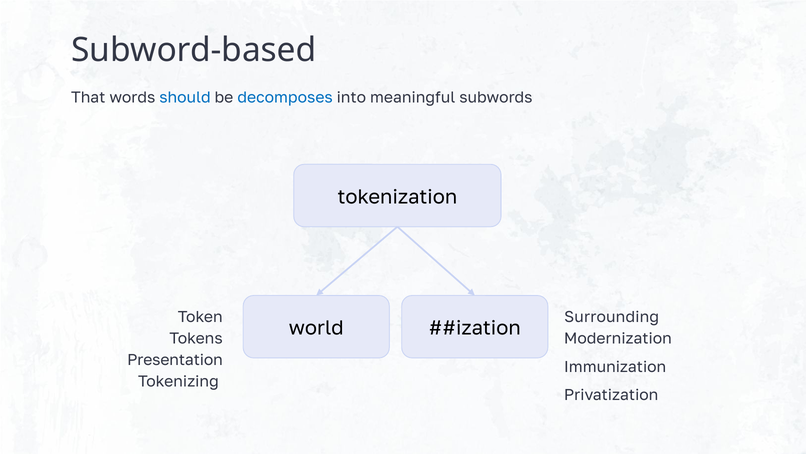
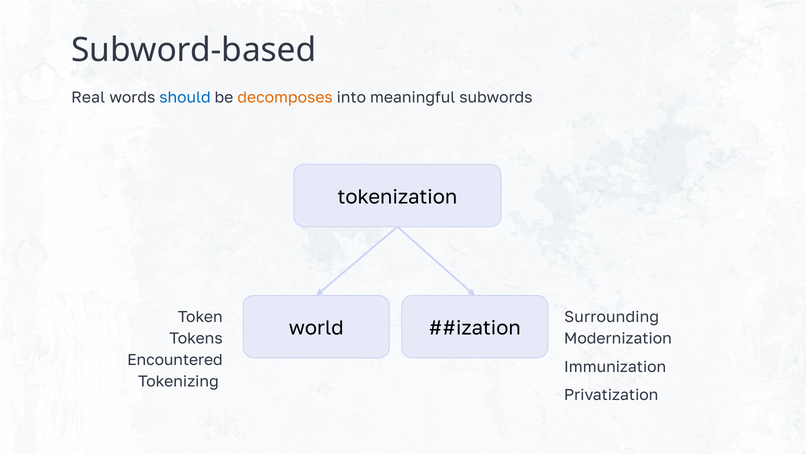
That: That -> Real (88, 97)
decomposes colour: blue -> orange (285, 97)
Presentation: Presentation -> Encountered (175, 360)
